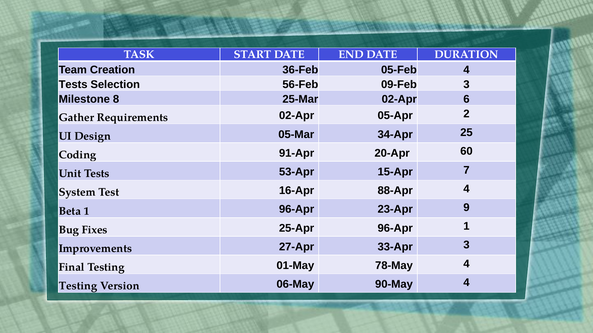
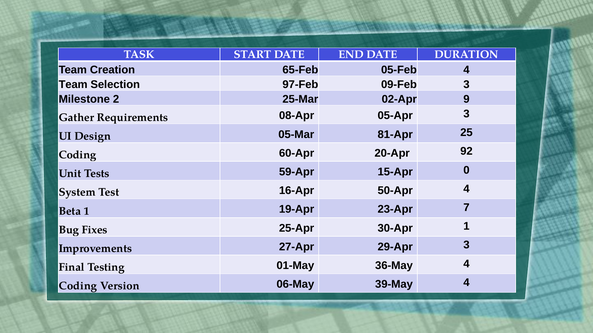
36-Feb: 36-Feb -> 65-Feb (300, 70)
Tests: Tests -> Team (73, 85)
56-Feb: 56-Feb -> 97-Feb (300, 85)
8: 8 -> 2 (116, 99)
6: 6 -> 9 (466, 99)
02-Apr: 02-Apr -> 08-Apr (297, 116)
05-Apr 2: 2 -> 3 (466, 114)
34-Apr: 34-Apr -> 81-Apr (395, 135)
91-Apr: 91-Apr -> 60-Apr (297, 153)
60: 60 -> 92 (466, 152)
53-Apr: 53-Apr -> 59-Apr (297, 172)
7: 7 -> 0 (466, 170)
88-Apr: 88-Apr -> 50-Apr (395, 191)
96-Apr: 96-Apr -> 19-Apr (297, 210)
9: 9 -> 7 (466, 208)
25-Apr 96-Apr: 96-Apr -> 30-Apr (395, 229)
33-Apr: 33-Apr -> 29-Apr (395, 247)
78-May: 78-May -> 36-May (394, 266)
Testing: Testing -> Coding (78, 287)
90-May: 90-May -> 39-May (394, 285)
